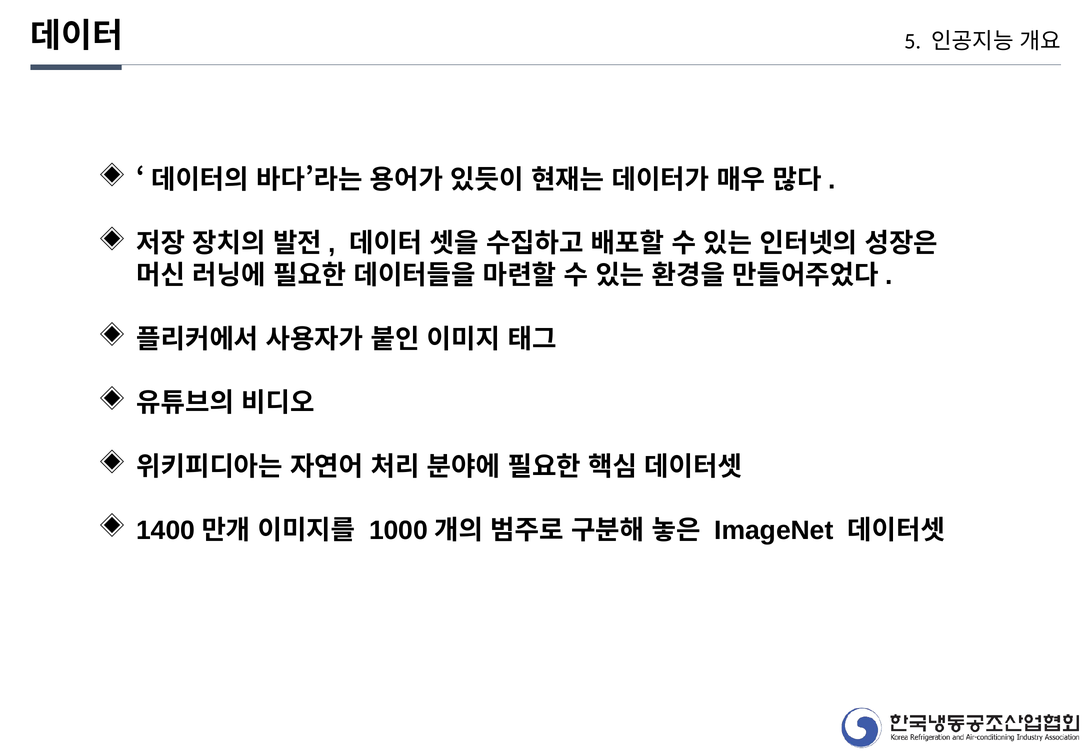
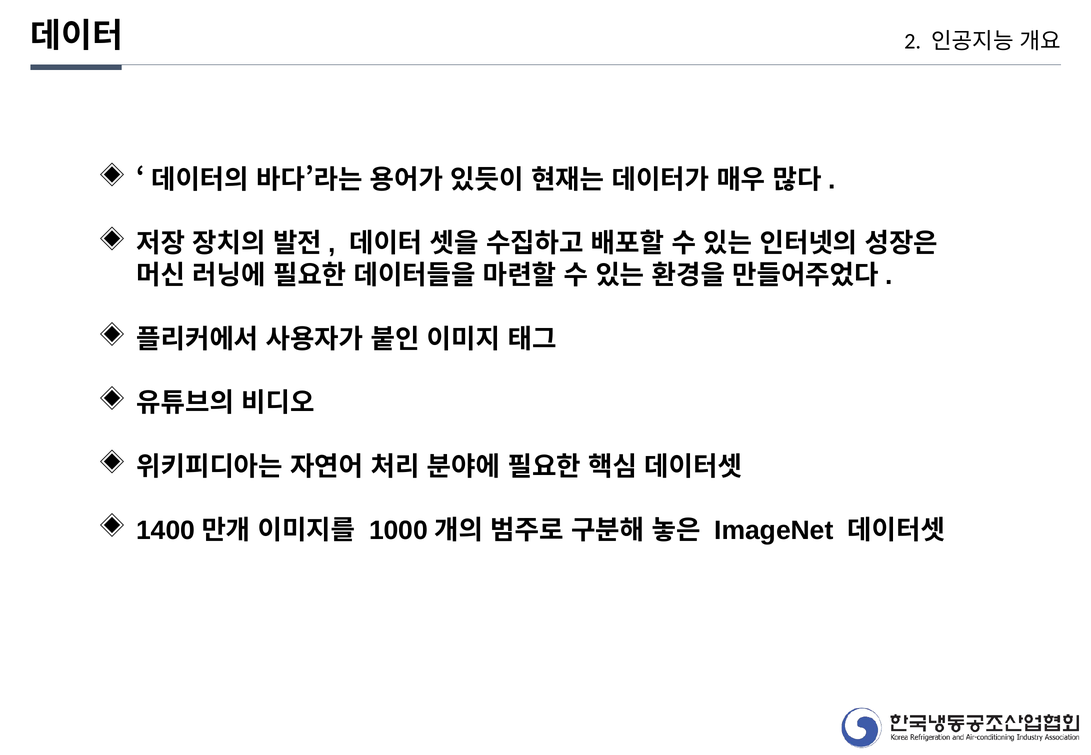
5: 5 -> 2 (913, 41)
